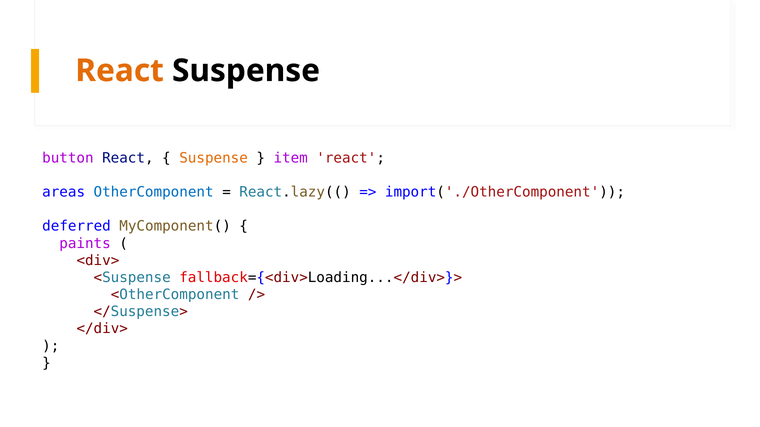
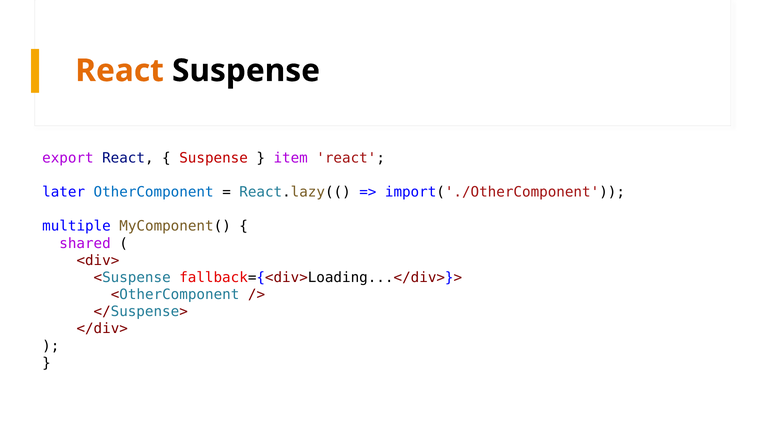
button: button -> export (68, 158)
Suspense colour: orange -> red (214, 158)
areas: areas -> later (64, 192)
deferred: deferred -> multiple (77, 227)
paints: paints -> shared (85, 244)
